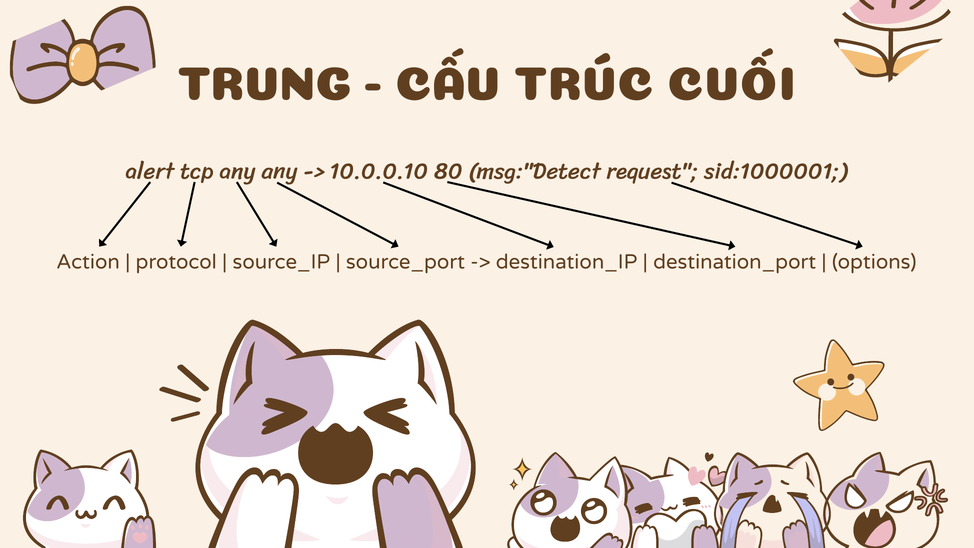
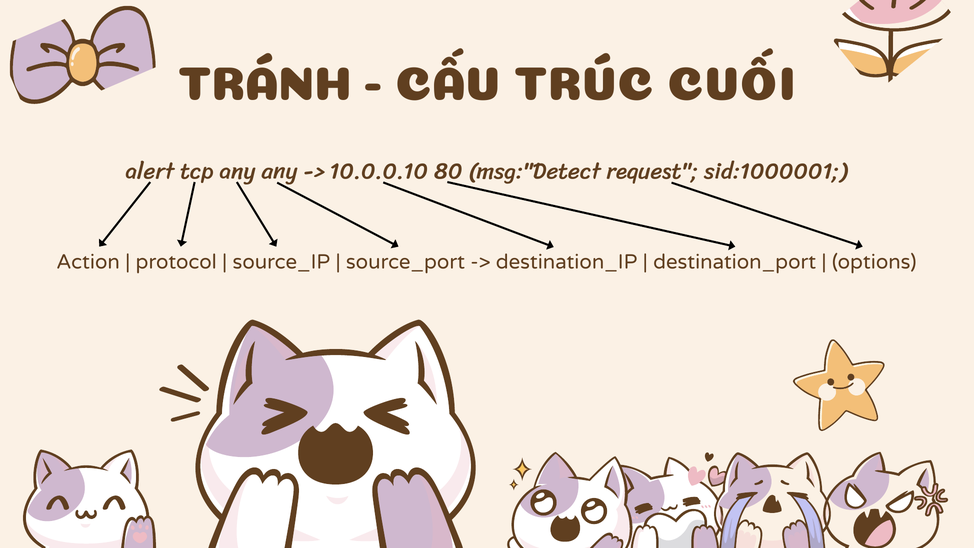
TRUNG: TRUNG -> TRÁNH (264, 85)
